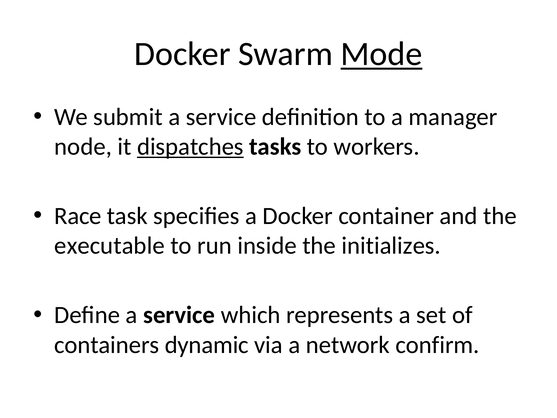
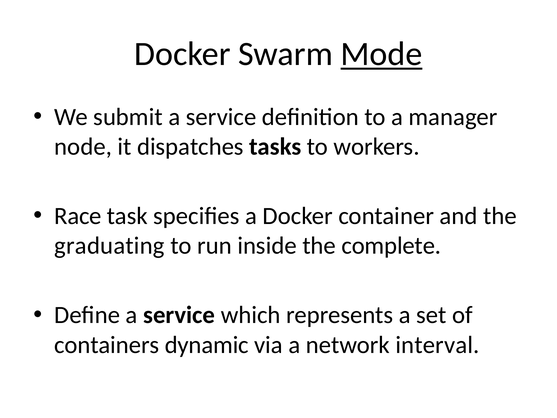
dispatches underline: present -> none (190, 147)
executable: executable -> graduating (109, 246)
initializes: initializes -> complete (391, 246)
confirm: confirm -> interval (437, 345)
